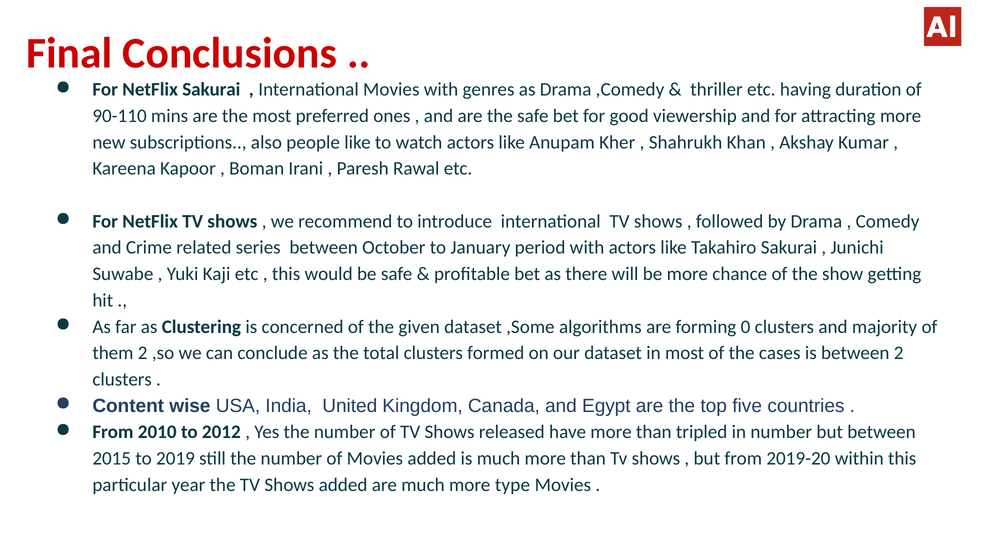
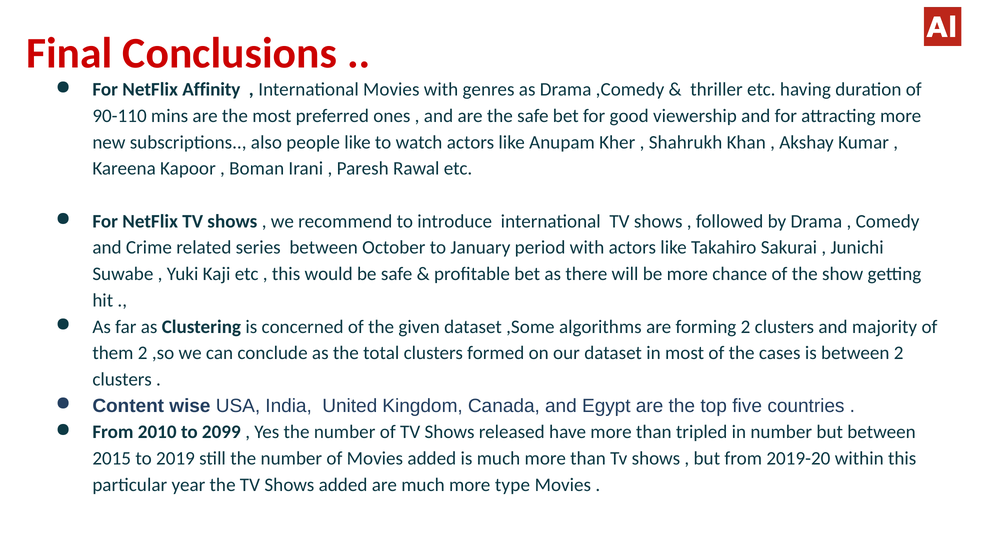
NetFlix Sakurai: Sakurai -> Affinity (211, 89)
forming 0: 0 -> 2 (746, 326)
2012: 2012 -> 2099 (221, 432)
